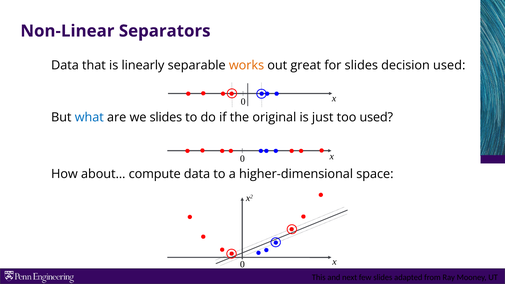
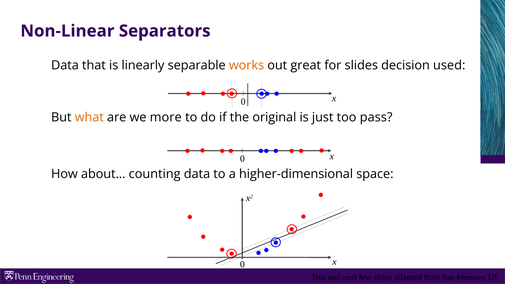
what colour: blue -> orange (89, 117)
we slides: slides -> more (166, 117)
too used: used -> pass (376, 117)
compute: compute -> counting (155, 174)
